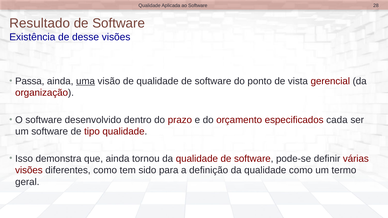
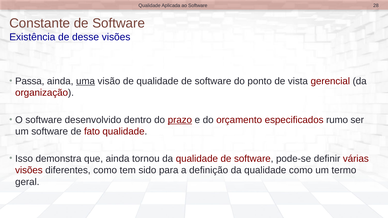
Resultado: Resultado -> Constante (40, 23)
prazo underline: none -> present (180, 120)
cada: cada -> rumo (337, 120)
tipo: tipo -> fato (92, 132)
